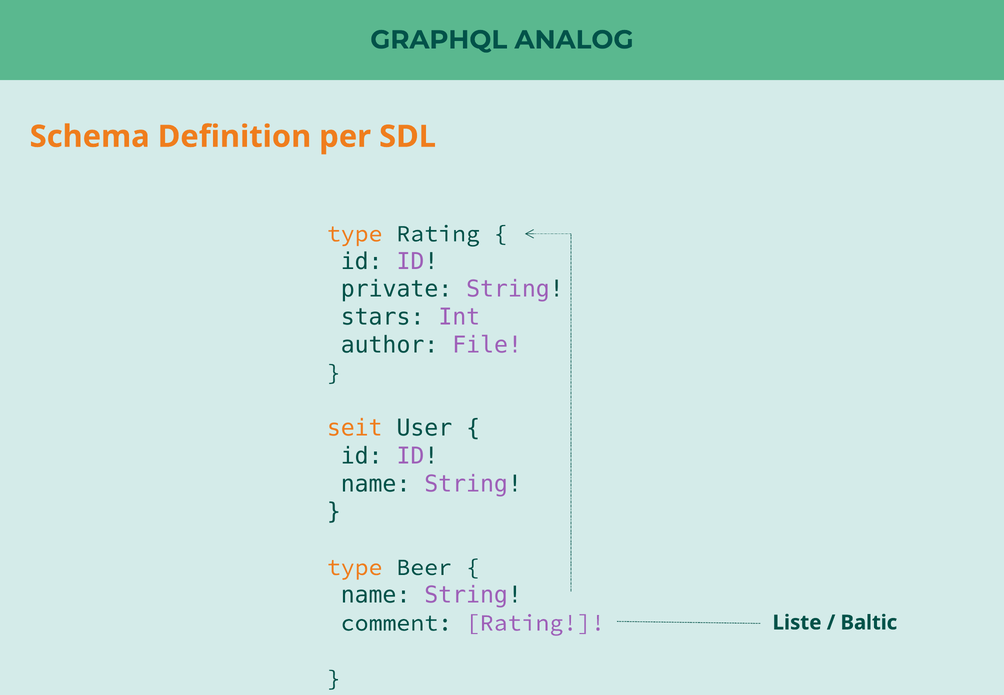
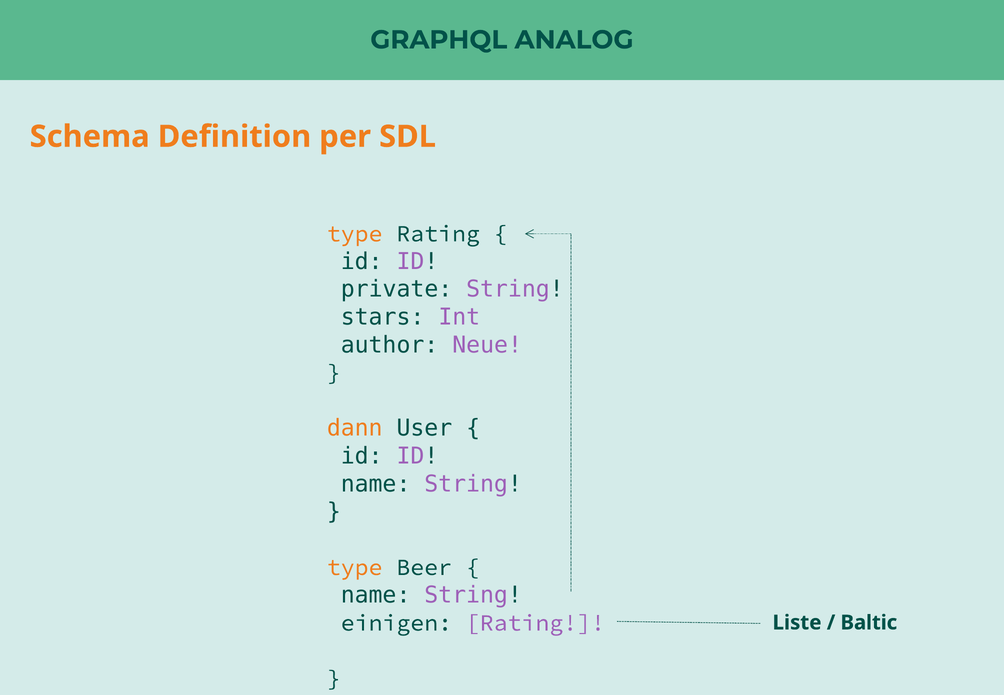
File: File -> Neue (487, 345)
seit: seit -> dann (355, 428)
comment: comment -> einigen (396, 623)
